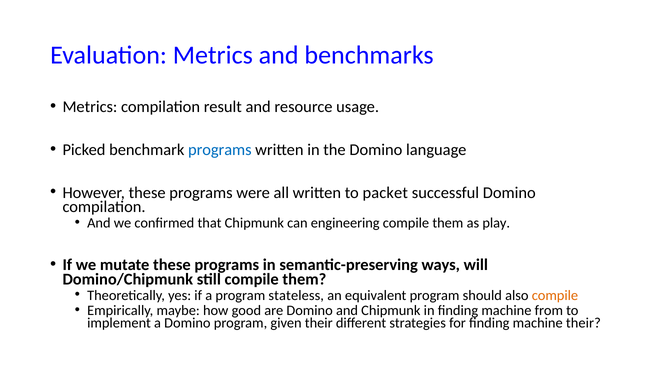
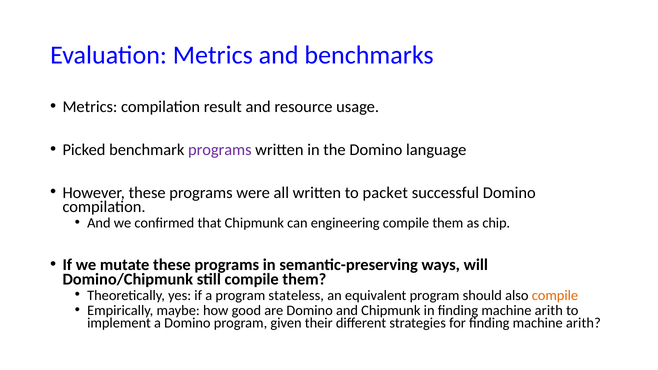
programs colour: blue -> purple (220, 150)
play: play -> chip (496, 223)
in finding machine from: from -> arith (549, 311)
for finding machine their: their -> arith (583, 323)
